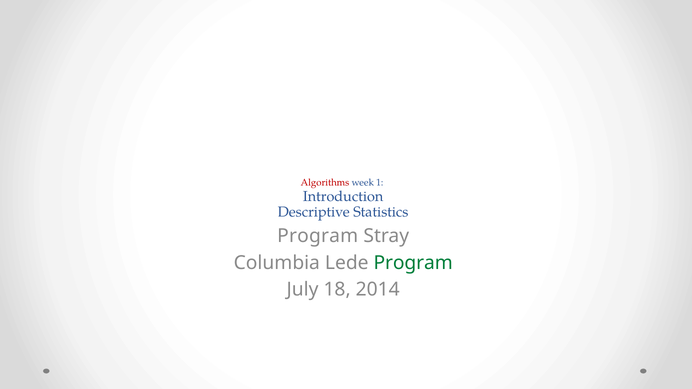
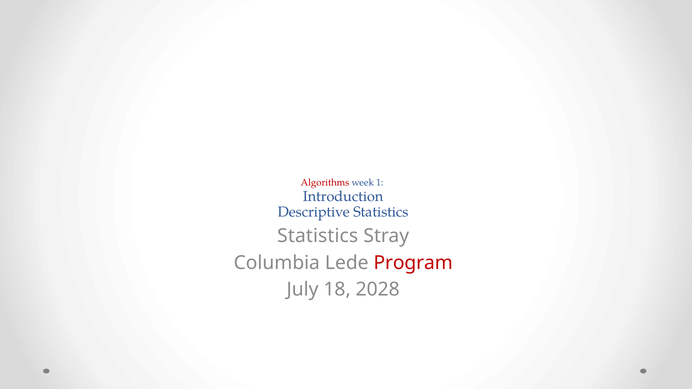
Program: Program -> Statistics (318, 236)
Program colour: green -> red (413, 263)
2014: 2014 -> 2028 (378, 290)
